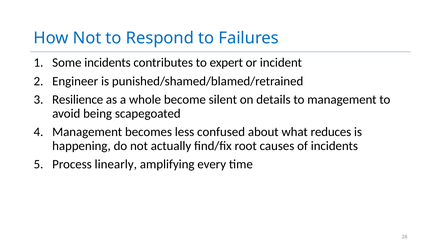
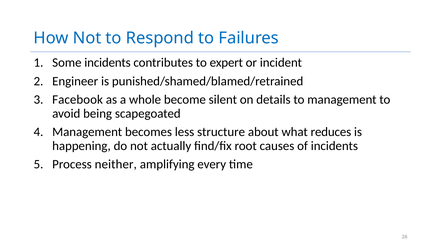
Resilience: Resilience -> Facebook (78, 100)
confused: confused -> structure (221, 132)
linearly: linearly -> neither (116, 164)
